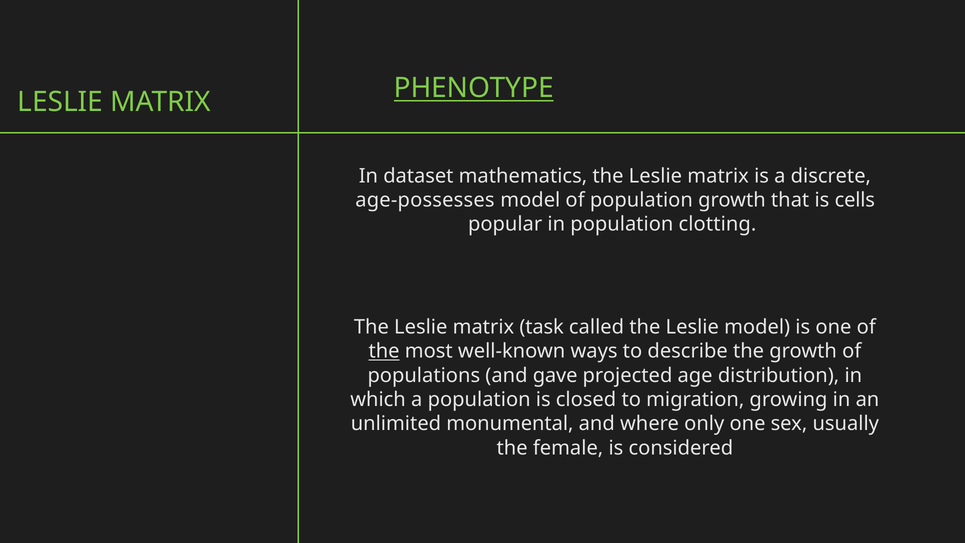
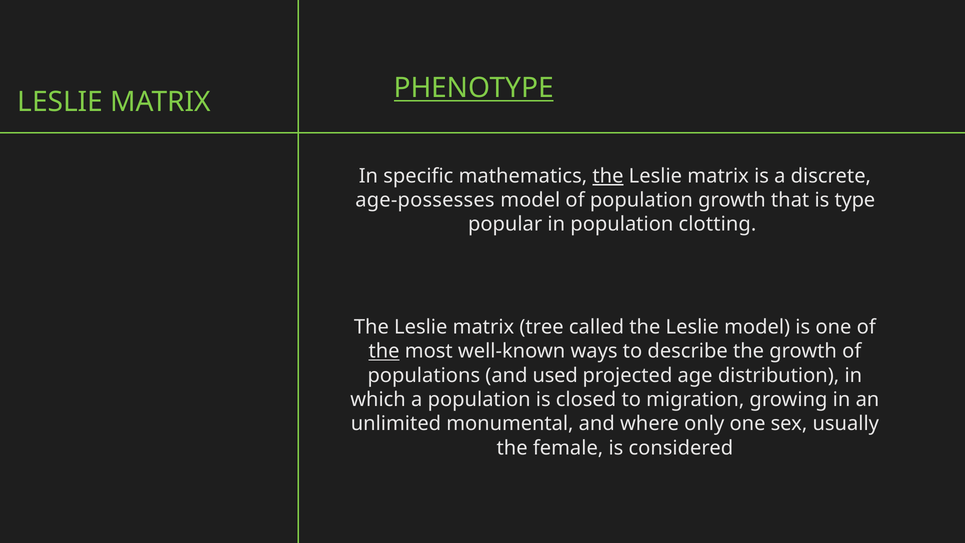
dataset: dataset -> specific (418, 176)
the underline: none -> present (608, 176)
cells: cells -> type (855, 200)
task: task -> tree (542, 327)
gave: gave -> used (555, 375)
